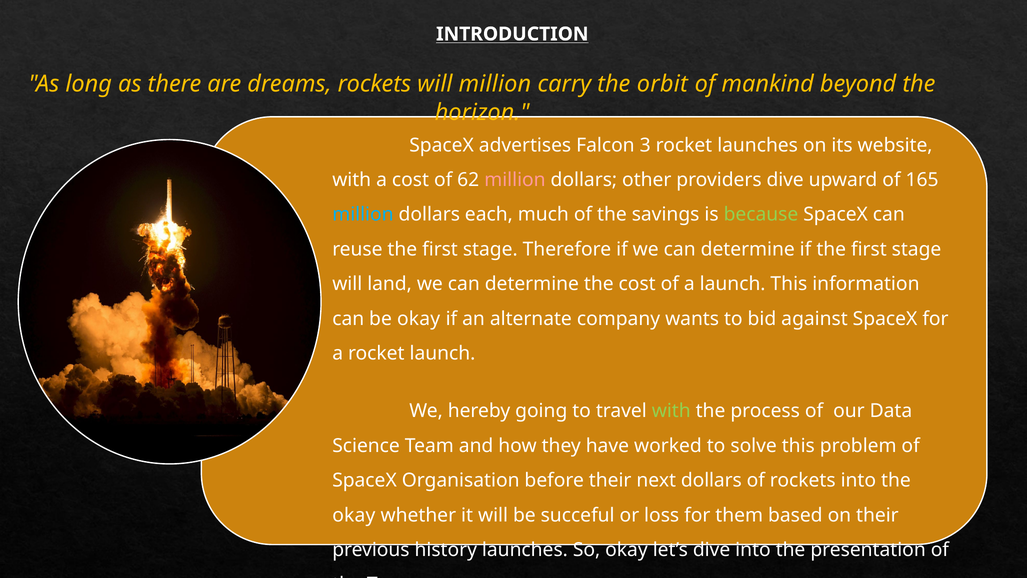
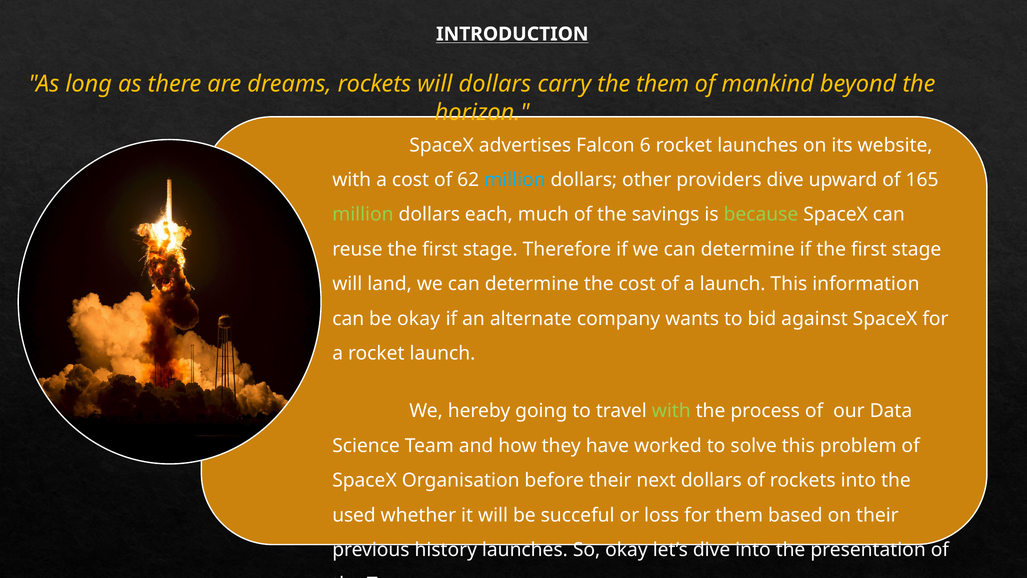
will million: million -> dollars (495, 84)
the orbit: orbit -> them (663, 84)
3: 3 -> 6 (645, 145)
million colour: pink -> light blue (515, 180)
million colour: light blue -> light green (363, 214)
okay: okay -> used (354, 515)
